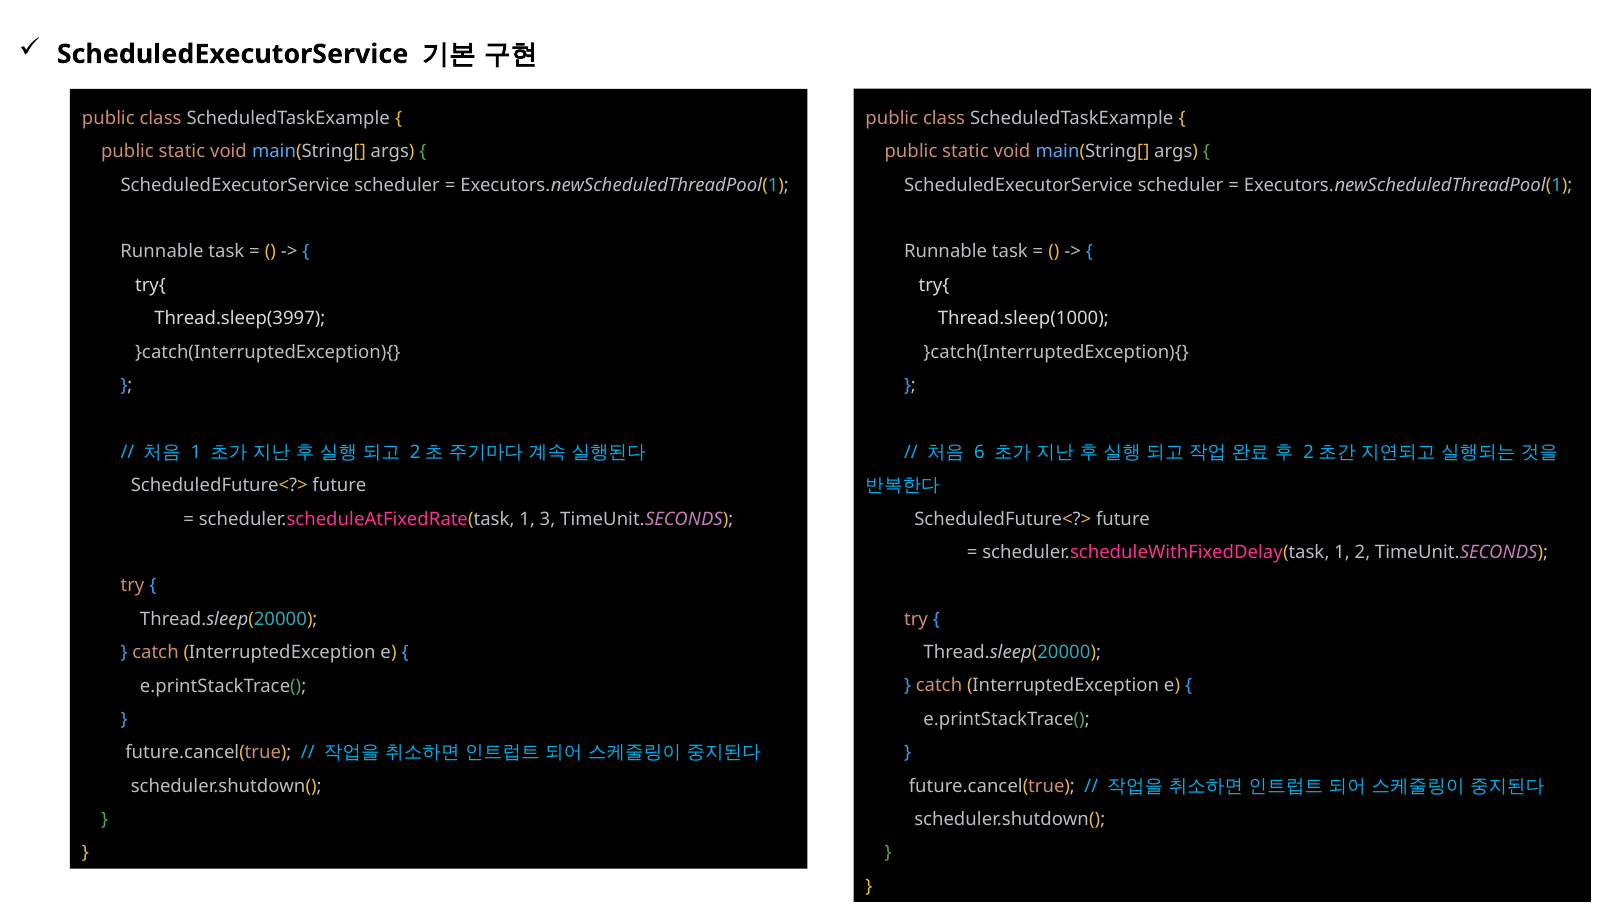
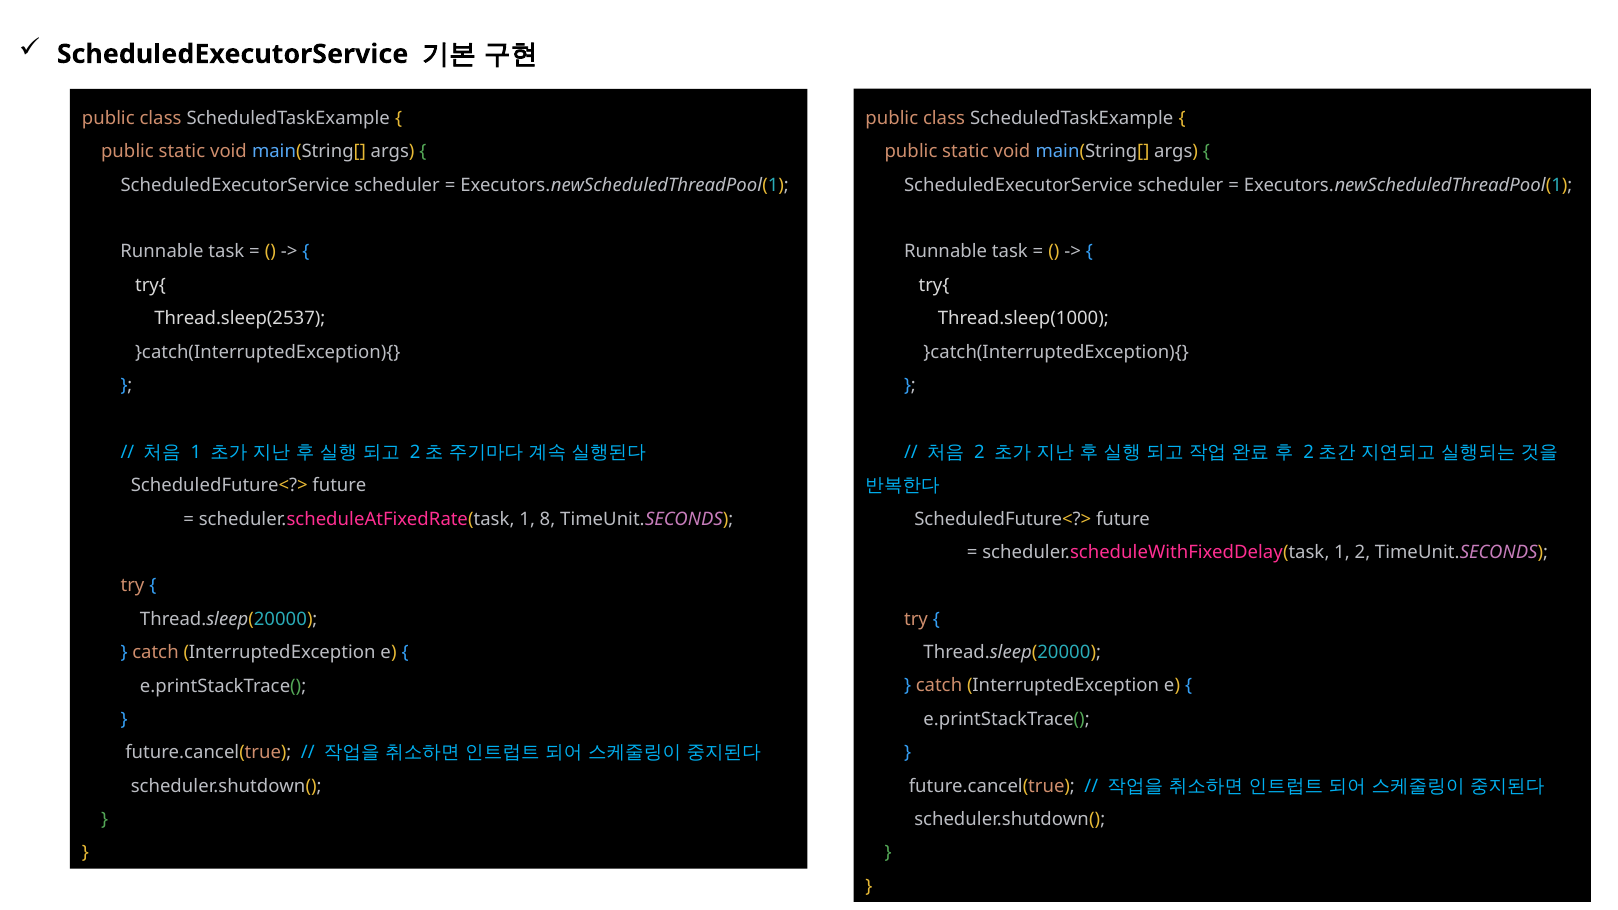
Thread.sleep(3997: Thread.sleep(3997 -> Thread.sleep(2537 (240, 319)
6: 6 -> 2 (980, 452)
3: 3 -> 8 (548, 519)
